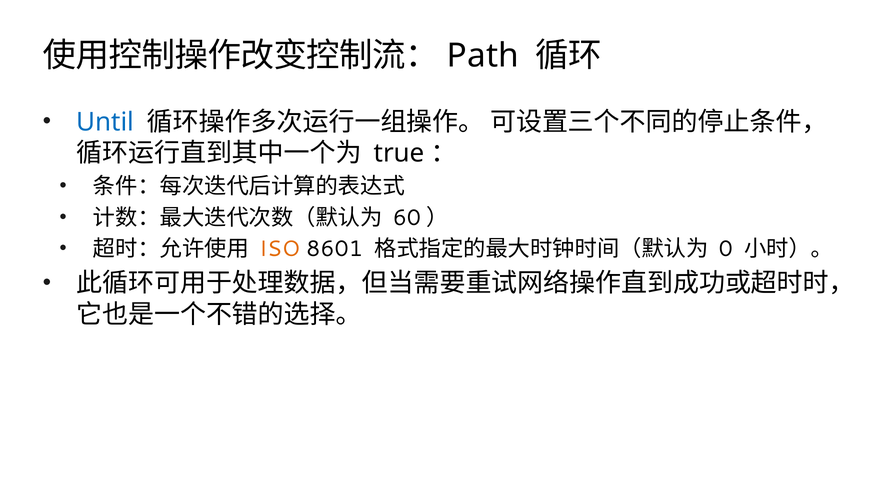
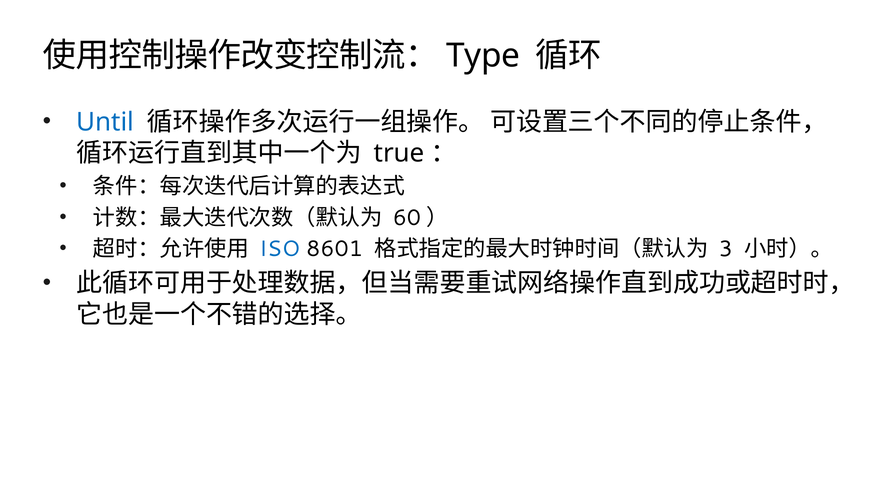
Path: Path -> Type (483, 56)
ISO colour: orange -> blue (280, 249)
0: 0 -> 3 (726, 249)
